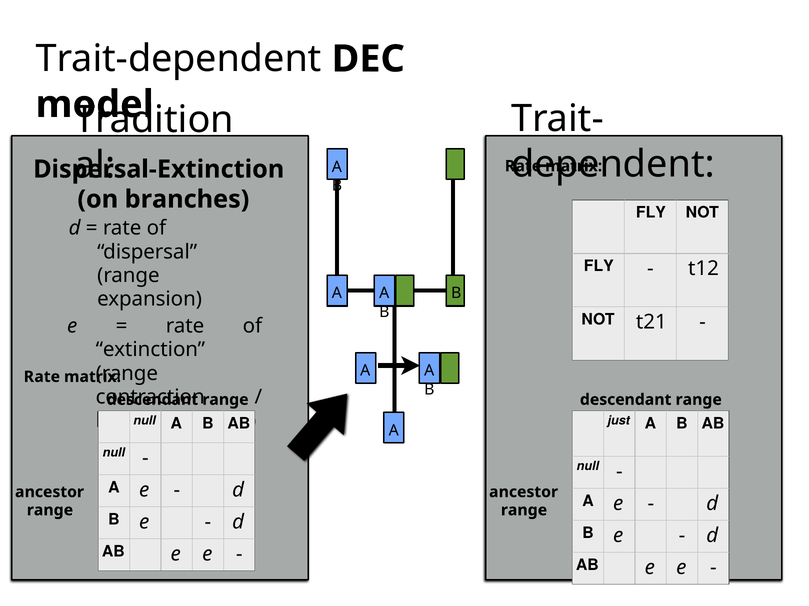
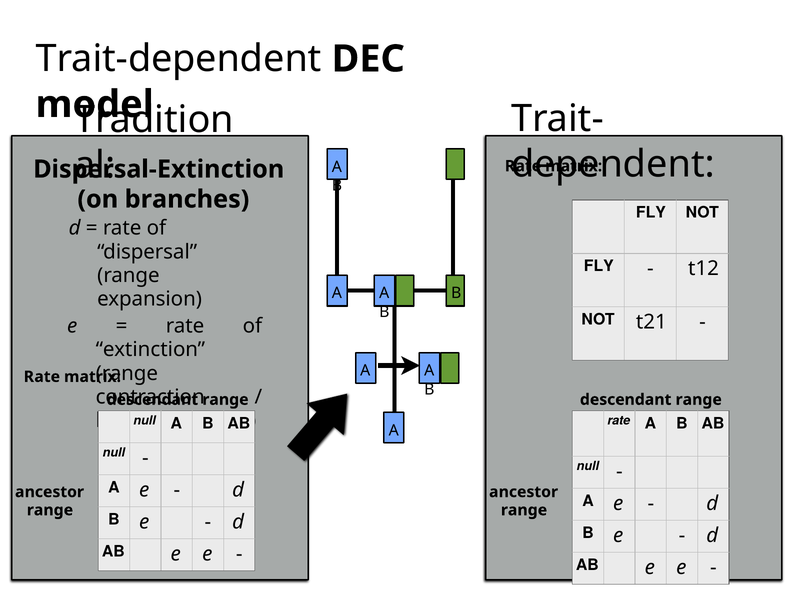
just: just -> rate (619, 421)
